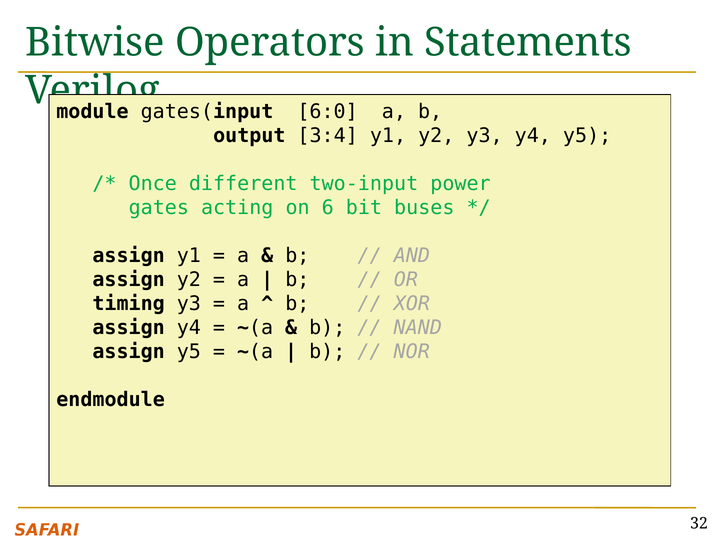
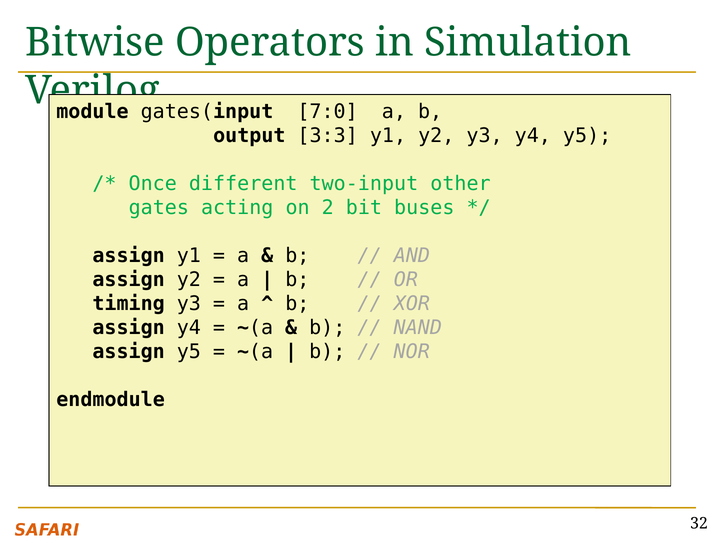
Statements: Statements -> Simulation (528, 42)
6:0: 6:0 -> 7:0 (328, 112)
3:4: 3:4 -> 3:3 (328, 136)
power: power -> other (461, 184)
6: 6 -> 2 (328, 208)
